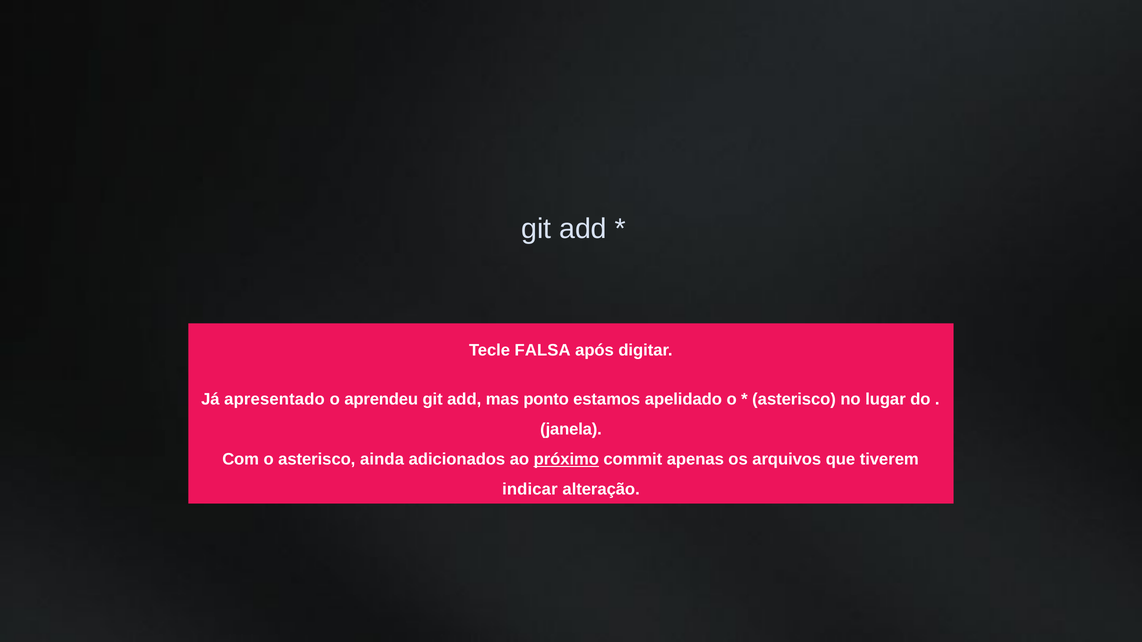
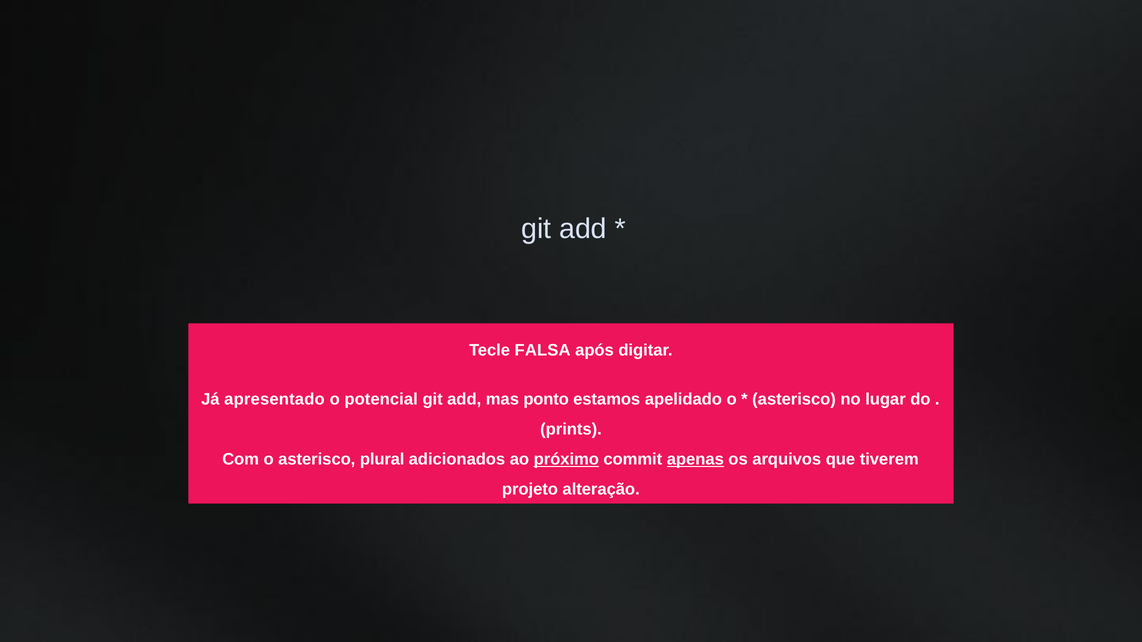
aprendeu: aprendeu -> potencial (381, 400)
janela: janela -> prints (571, 429)
ainda: ainda -> plural (382, 459)
apenas underline: none -> present (695, 459)
indicar: indicar -> projeto (530, 489)
